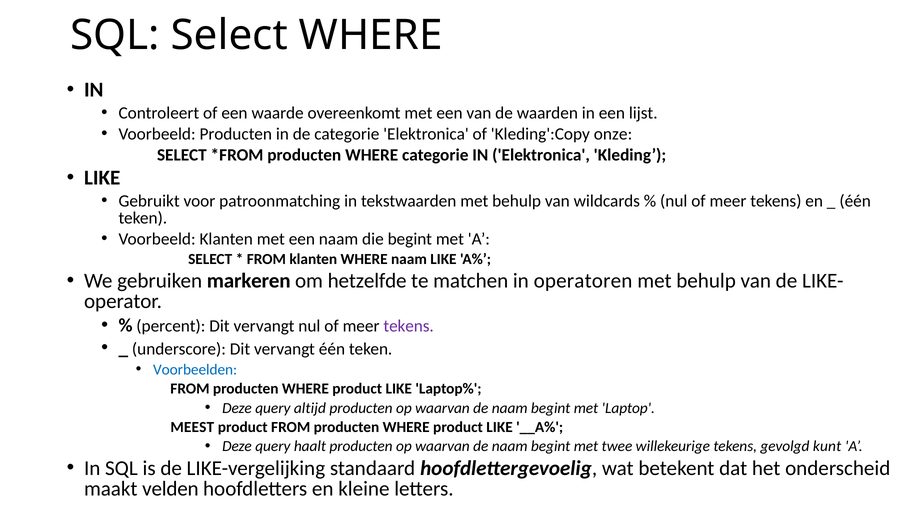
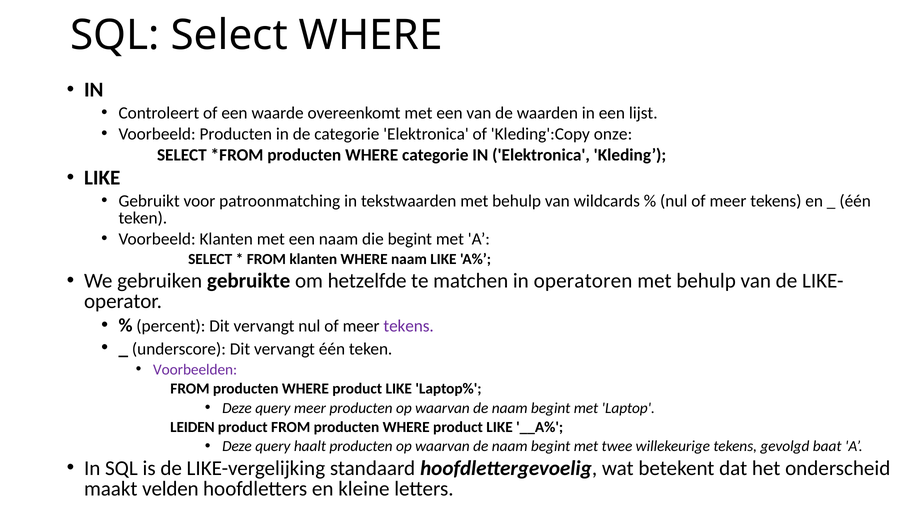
markeren: markeren -> gebruikte (249, 281)
Voorbeelden colour: blue -> purple (195, 370)
query altijd: altijd -> meer (310, 408)
MEEST: MEEST -> LEIDEN (192, 427)
kunt: kunt -> baat (827, 446)
